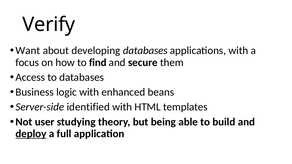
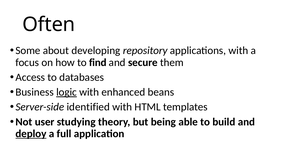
Verify: Verify -> Often (49, 24)
Want: Want -> Some (28, 51)
developing databases: databases -> repository (145, 51)
logic underline: none -> present (66, 92)
